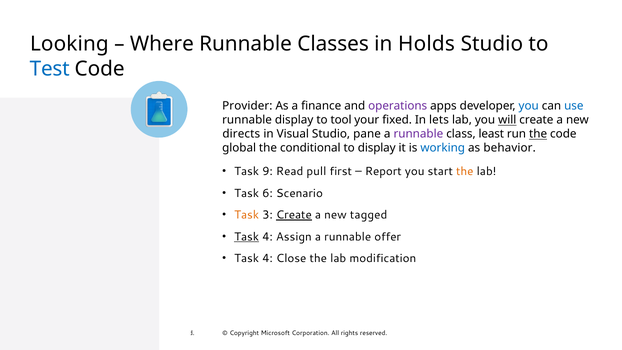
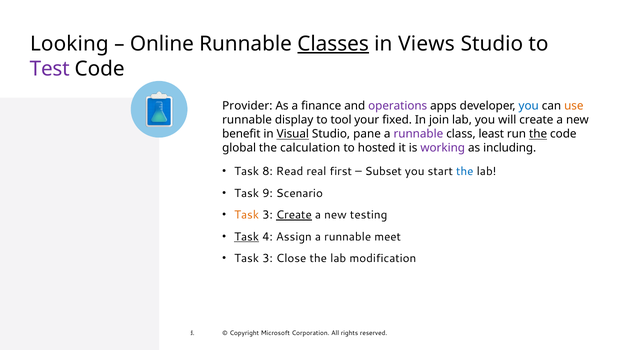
Where: Where -> Online (162, 44)
Classes underline: none -> present (333, 44)
Holds: Holds -> Views (426, 44)
Test colour: blue -> purple (50, 69)
use colour: blue -> orange (574, 106)
lets: lets -> join (439, 120)
will underline: present -> none (507, 120)
directs: directs -> benefit (241, 134)
Visual underline: none -> present (293, 134)
conditional: conditional -> calculation (310, 148)
to display: display -> hosted (377, 148)
working colour: blue -> purple (443, 148)
behavior: behavior -> including (510, 148)
9: 9 -> 8 (267, 171)
pull: pull -> real (316, 171)
Report: Report -> Subset (383, 171)
the colour: orange -> blue (465, 171)
6: 6 -> 9 (267, 193)
tagged: tagged -> testing (369, 215)
offer: offer -> meet (388, 237)
4: 4 -> 3 (267, 259)
